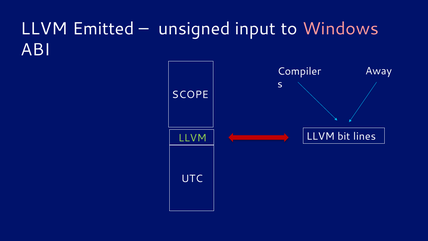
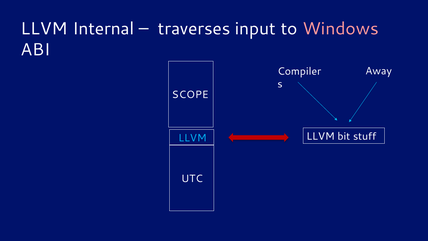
Emitted: Emitted -> Internal (103, 29)
unsigned: unsigned -> traverses (194, 29)
lines: lines -> stuff (365, 136)
LLVM colour: light green -> light blue (192, 138)
